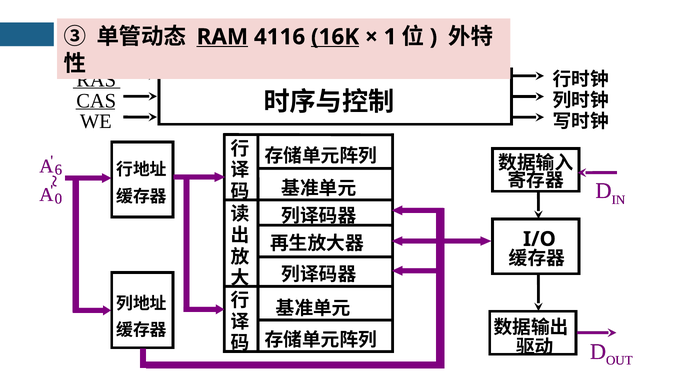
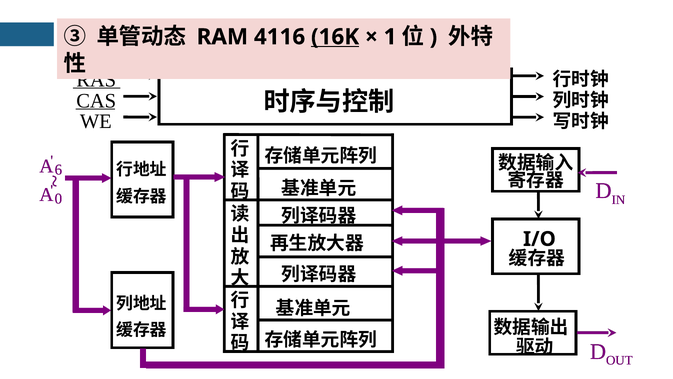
RAM underline: present -> none (222, 37)
